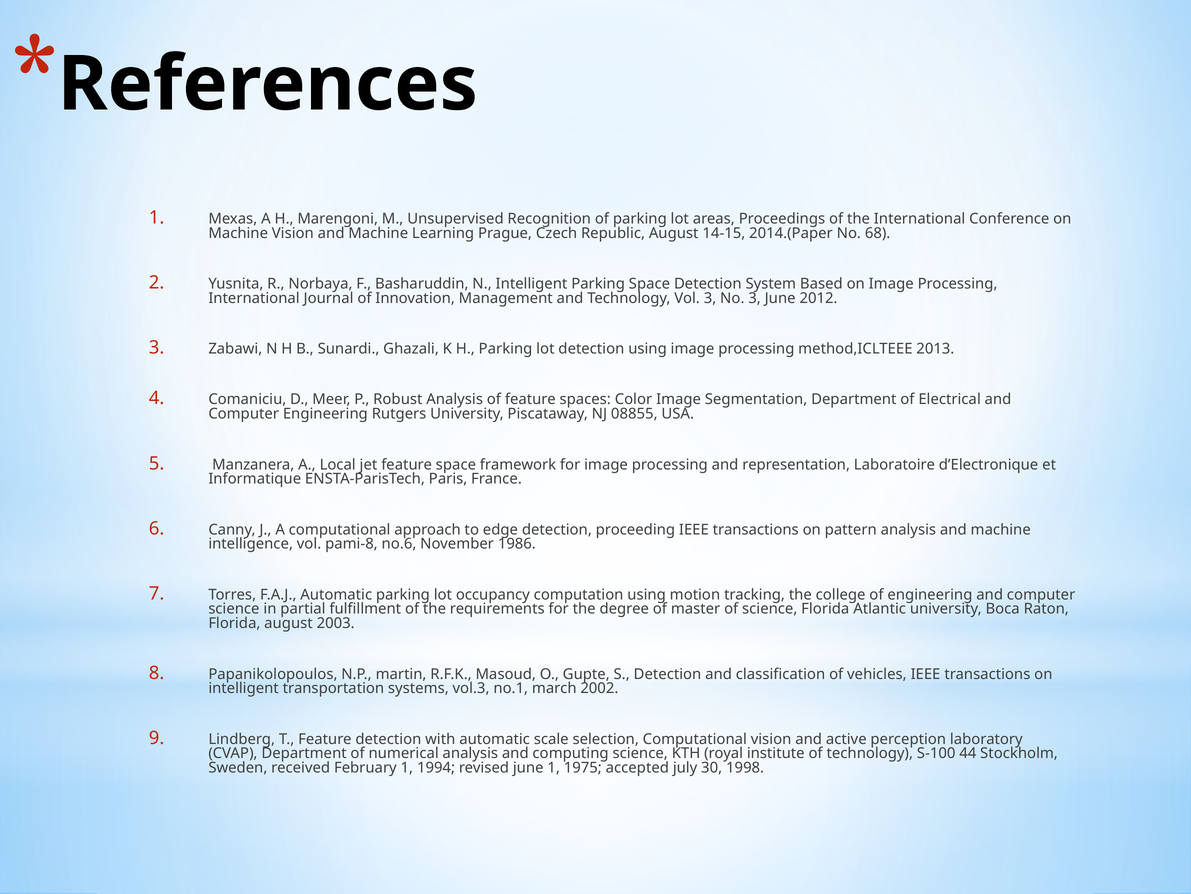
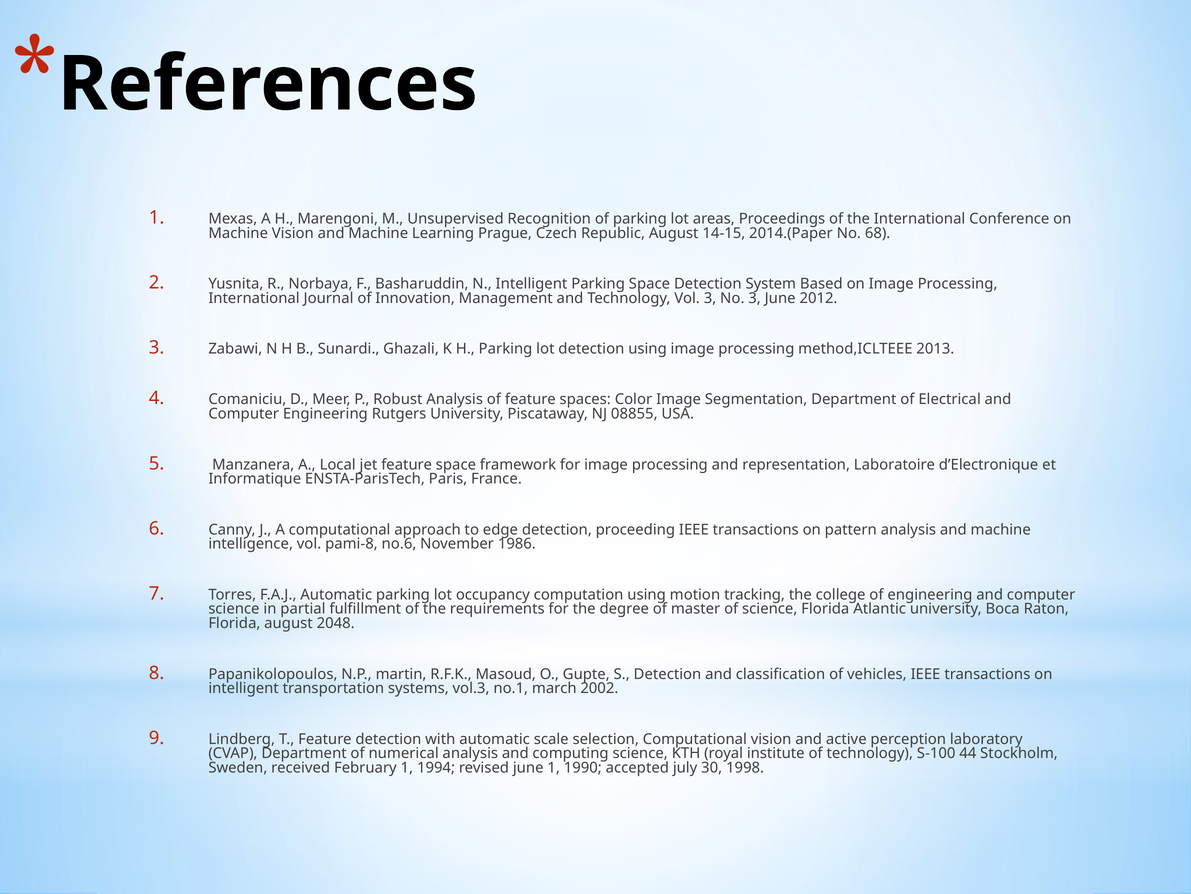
2003: 2003 -> 2048 (336, 623)
1975: 1975 -> 1990 (583, 767)
